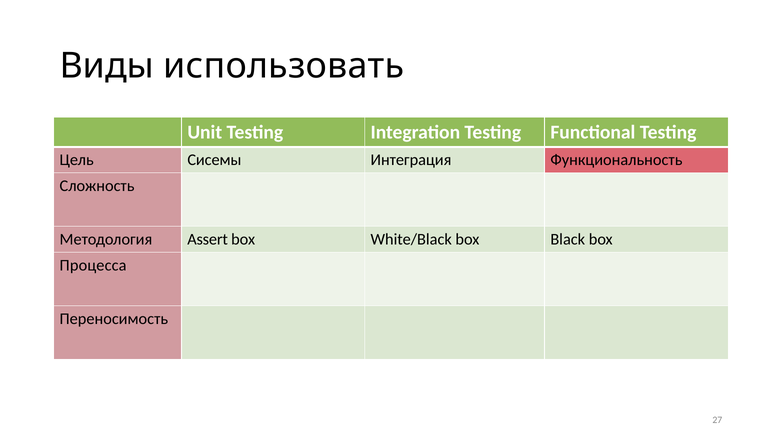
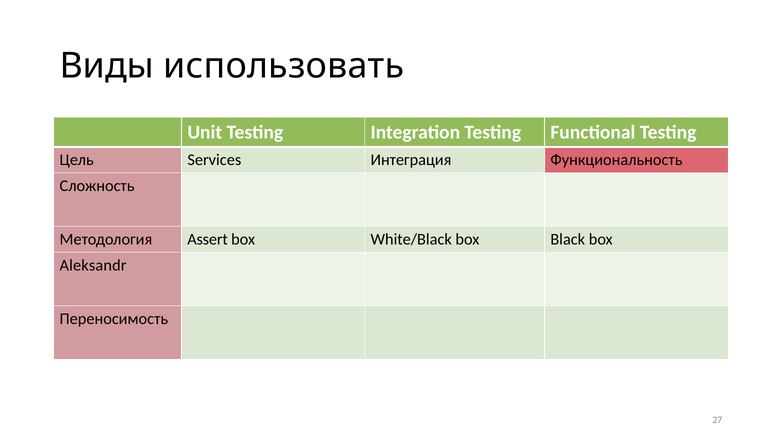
Сисемы: Сисемы -> Services (214, 160)
Процесса: Процесса -> Aleksandr (93, 265)
